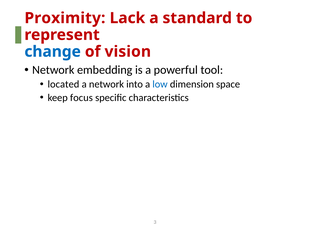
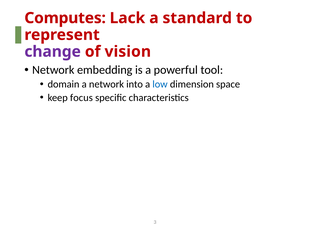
Proximity: Proximity -> Computes (65, 18)
change colour: blue -> purple (53, 51)
located: located -> domain (64, 84)
